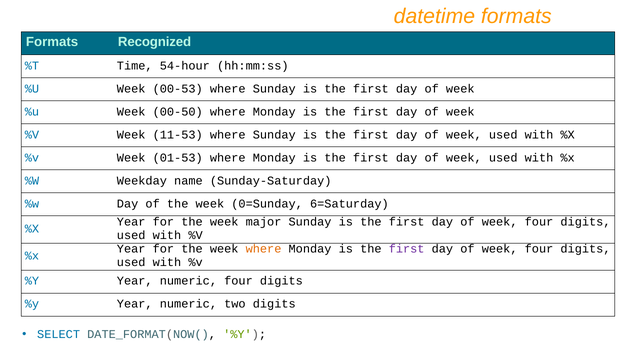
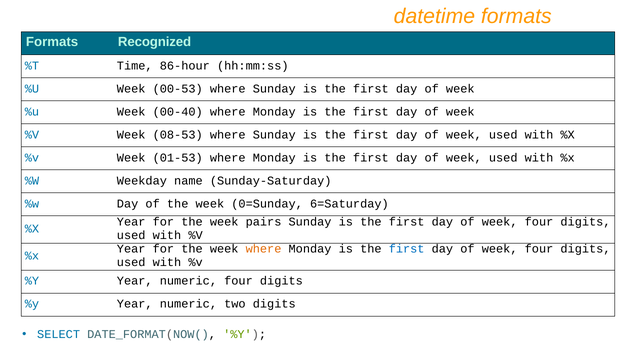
54-hour: 54-hour -> 86-hour (185, 66)
00-50: 00-50 -> 00-40 (178, 112)
11-53: 11-53 -> 08-53 (178, 135)
major: major -> pairs (264, 222)
first colour: purple -> blue (407, 249)
